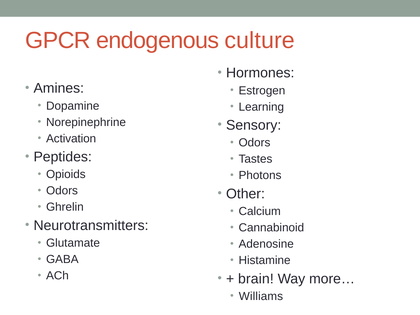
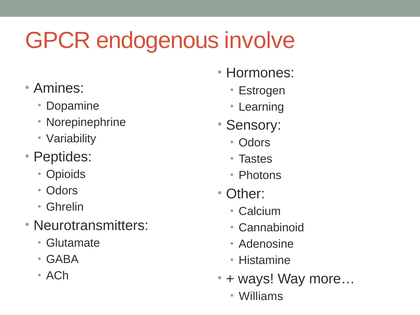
culture: culture -> involve (260, 40)
Activation: Activation -> Variability (71, 139)
brain: brain -> ways (256, 279)
